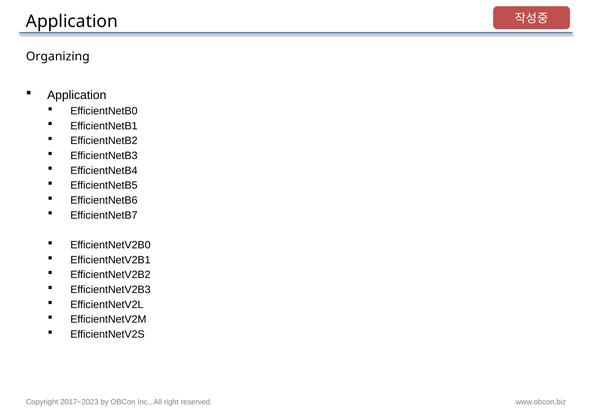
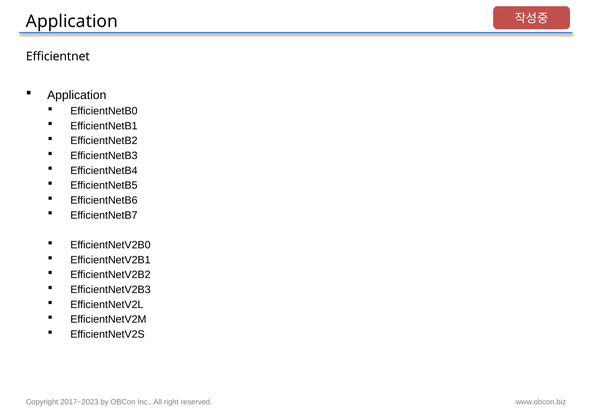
Organizing: Organizing -> Efficientnet (58, 57)
